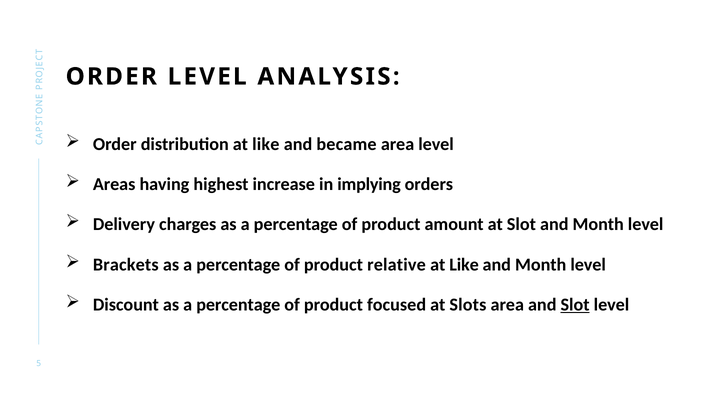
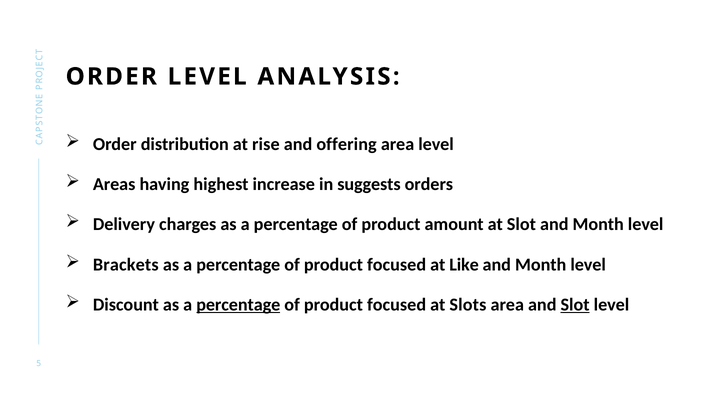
distribution at like: like -> rise (266, 144)
became: became -> offering (347, 144)
implying: implying -> suggests (369, 184)
relative: relative -> focused (397, 265)
percentage underline: none -> present (238, 305)
